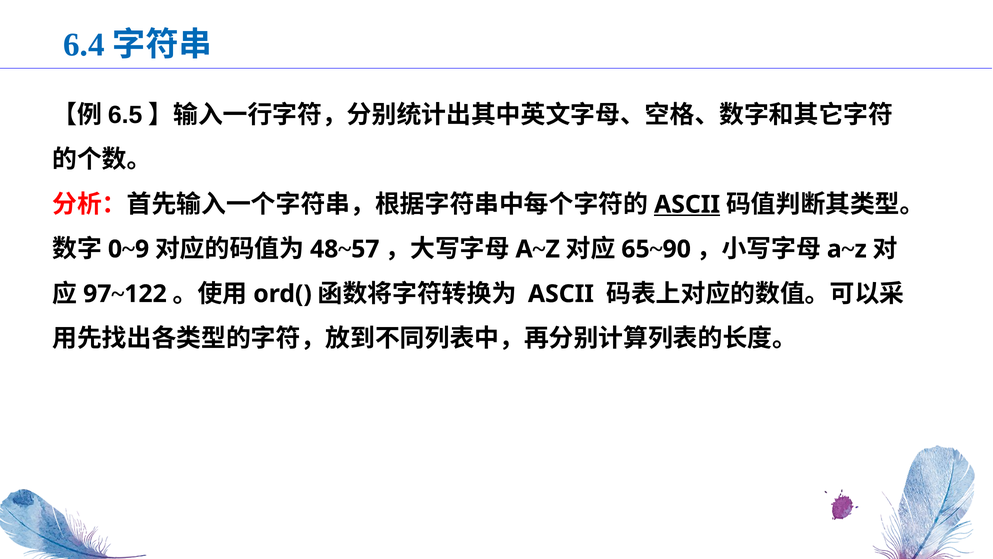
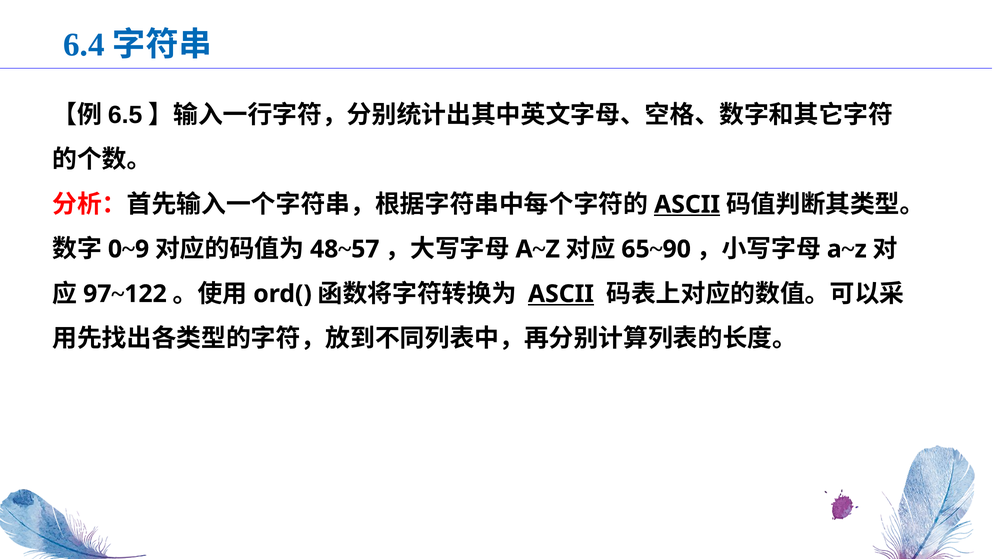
ASCII underline: none -> present (561, 294)
